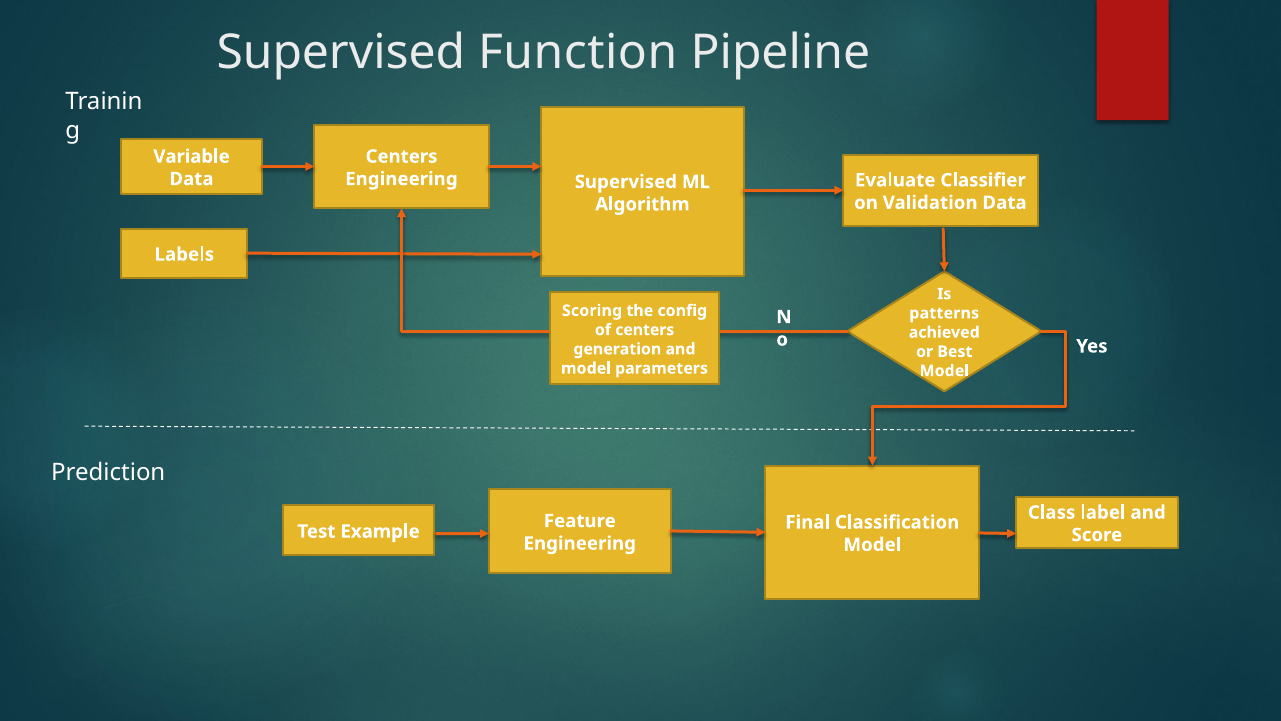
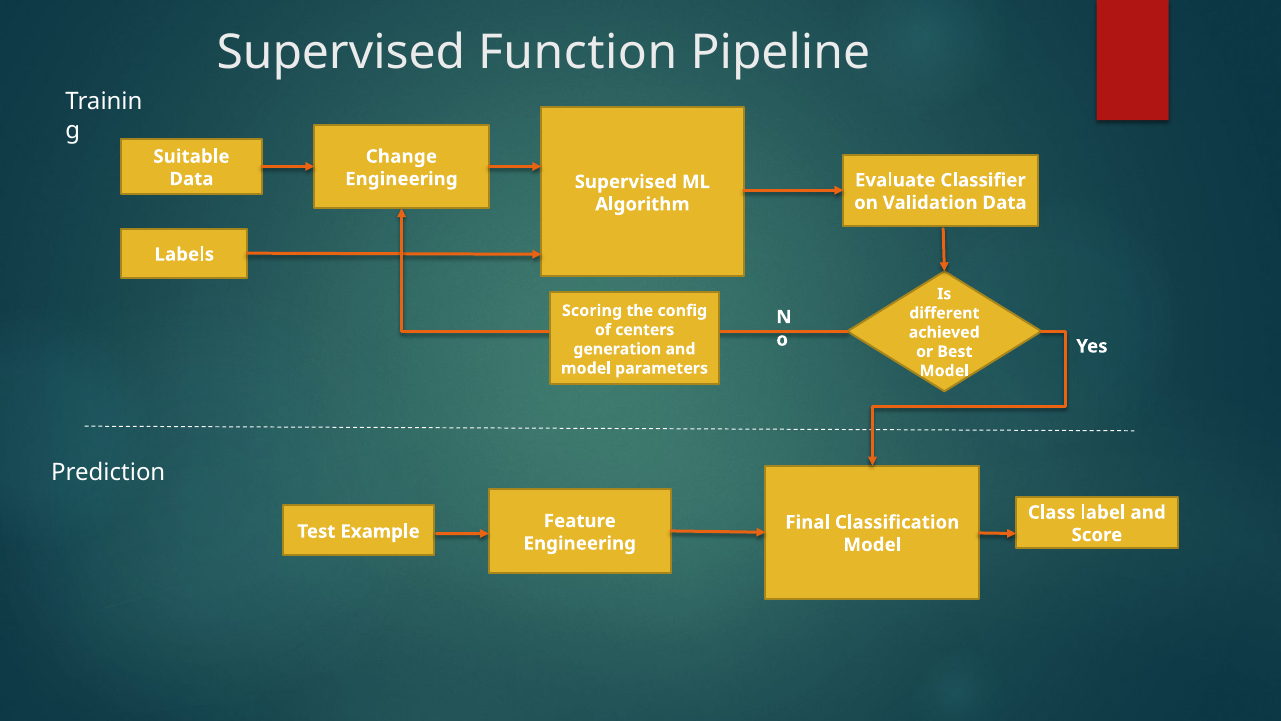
Variable: Variable -> Suitable (191, 156)
Centers: Centers -> Change (401, 156)
patterns: patterns -> different (944, 313)
